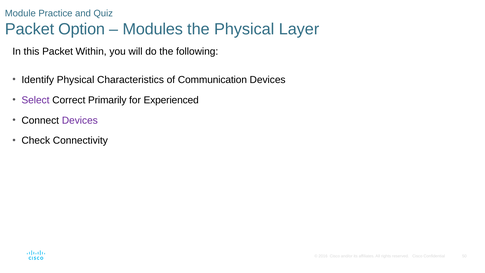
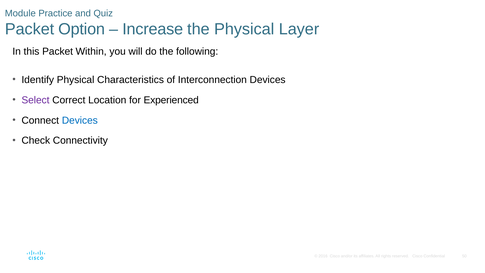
Modules: Modules -> Increase (153, 29)
Communication: Communication -> Interconnection (212, 80)
Primarily: Primarily -> Location (107, 100)
Devices colour: purple -> blue (80, 120)
